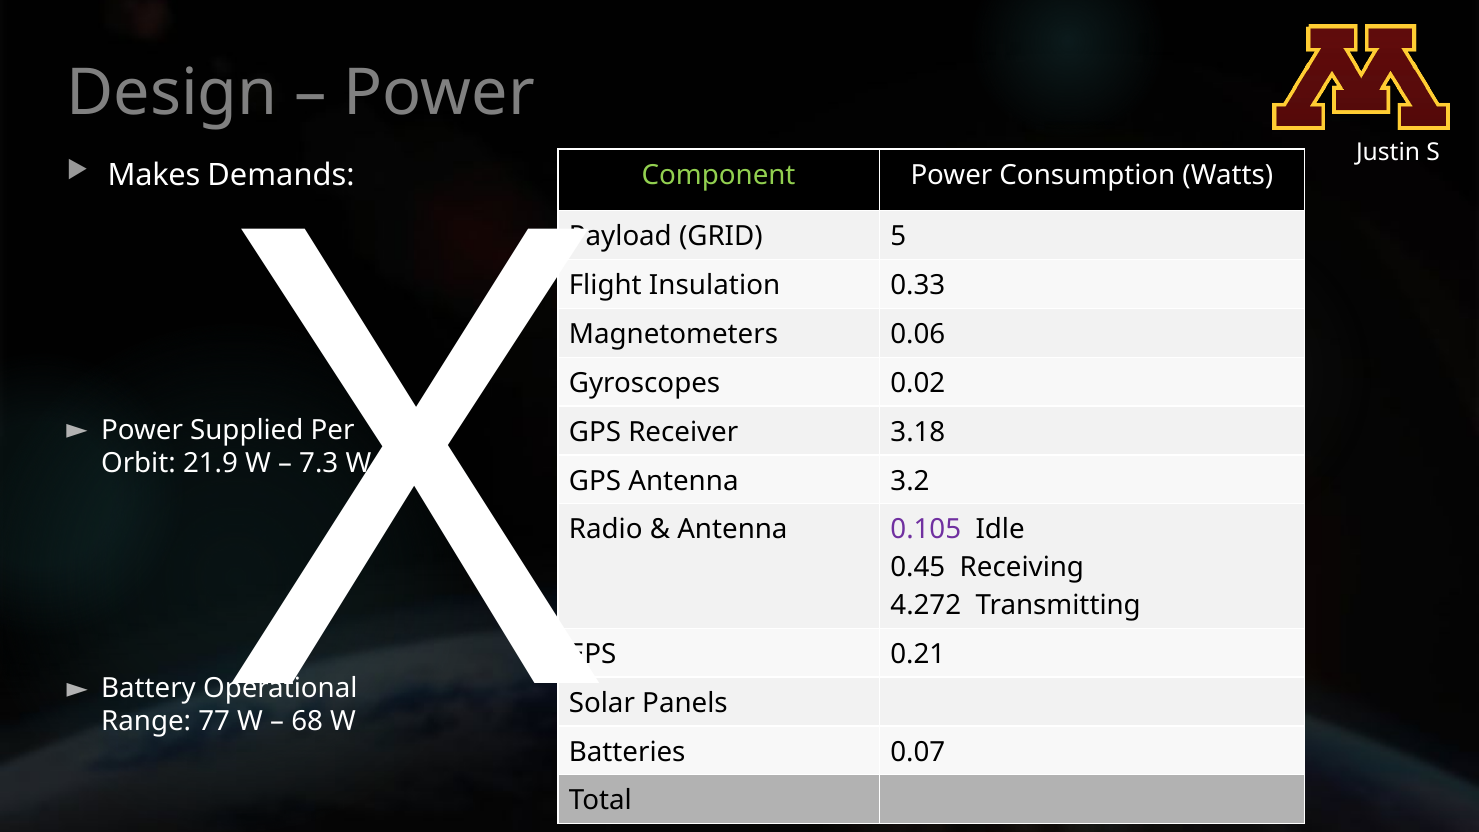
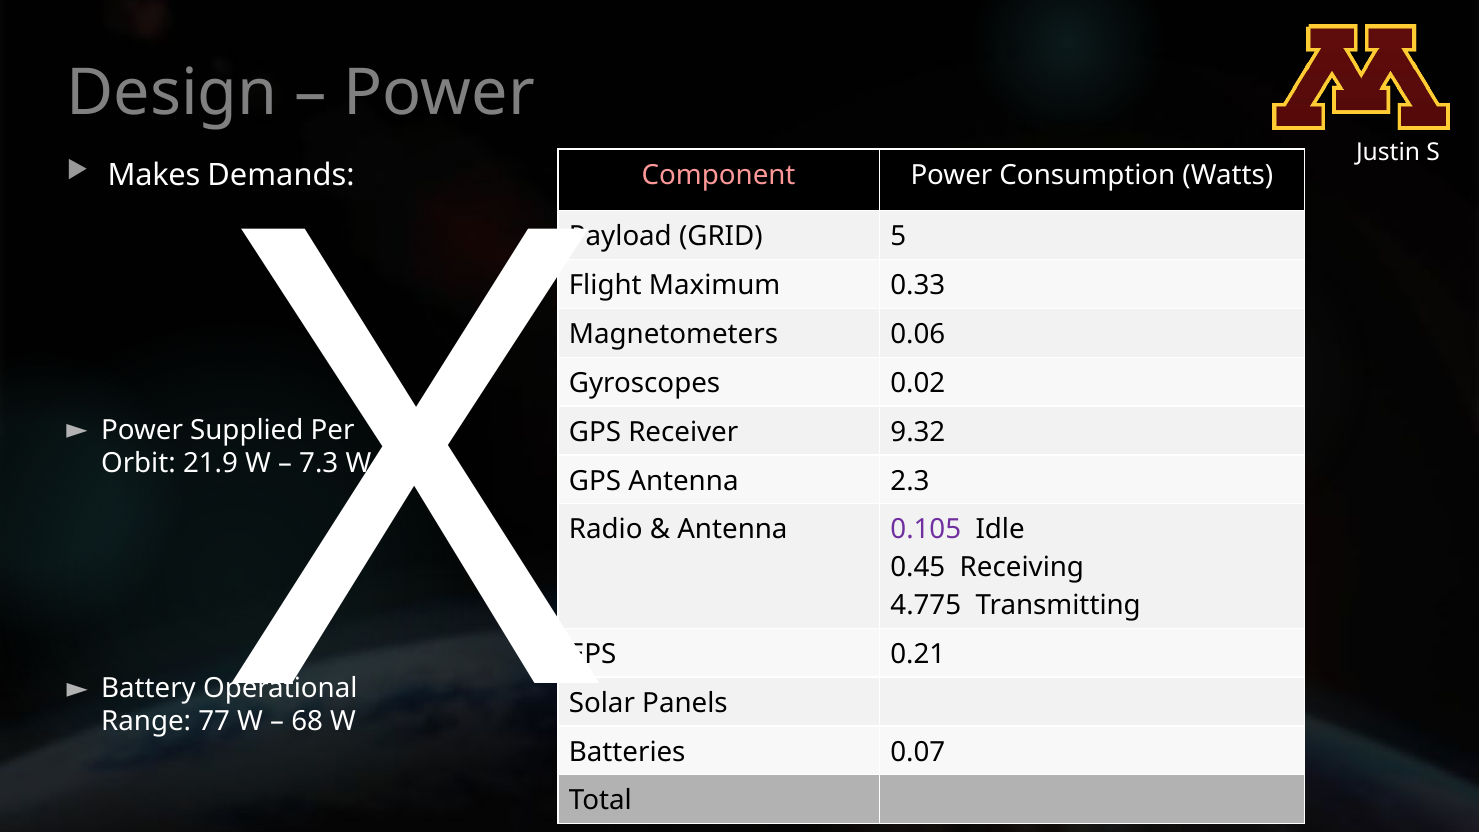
Component colour: light green -> pink (719, 175)
Insulation: Insulation -> Maximum (715, 285)
3.18: 3.18 -> 9.32 (918, 432)
3.2: 3.2 -> 2.3 (910, 481)
4.272: 4.272 -> 4.775 (926, 605)
